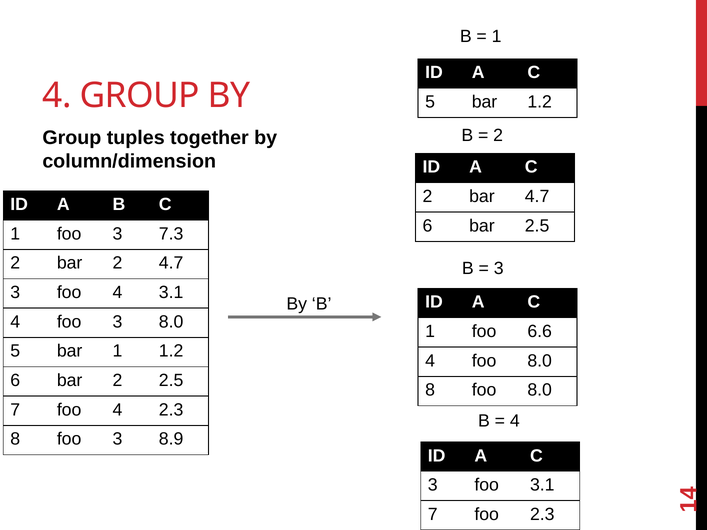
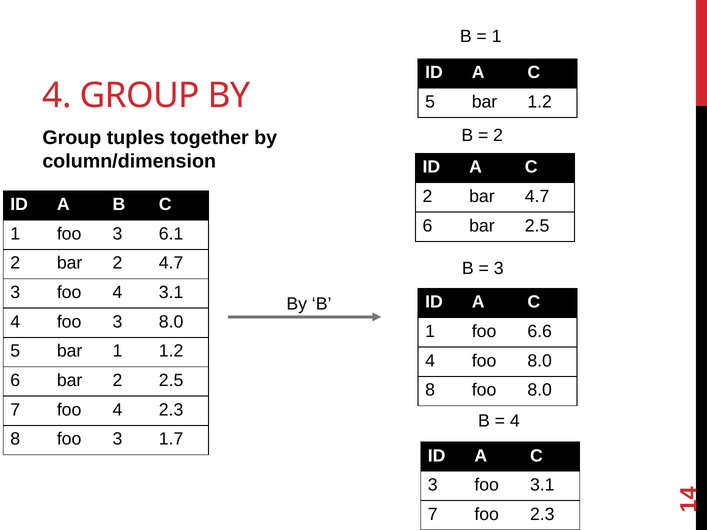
7.3: 7.3 -> 6.1 (171, 234)
8.9: 8.9 -> 1.7 (171, 439)
